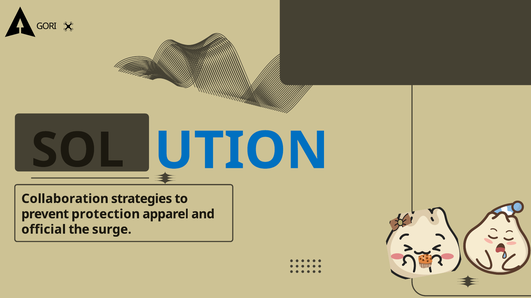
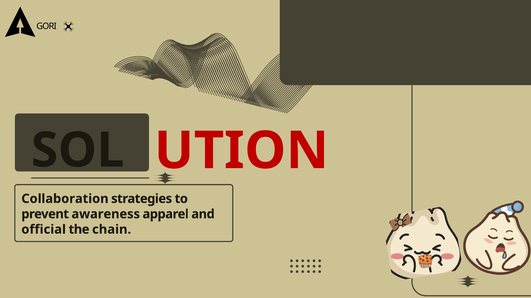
UTION colour: blue -> red (241, 151)
protection: protection -> awareness (106, 215)
surge: surge -> chain (112, 230)
